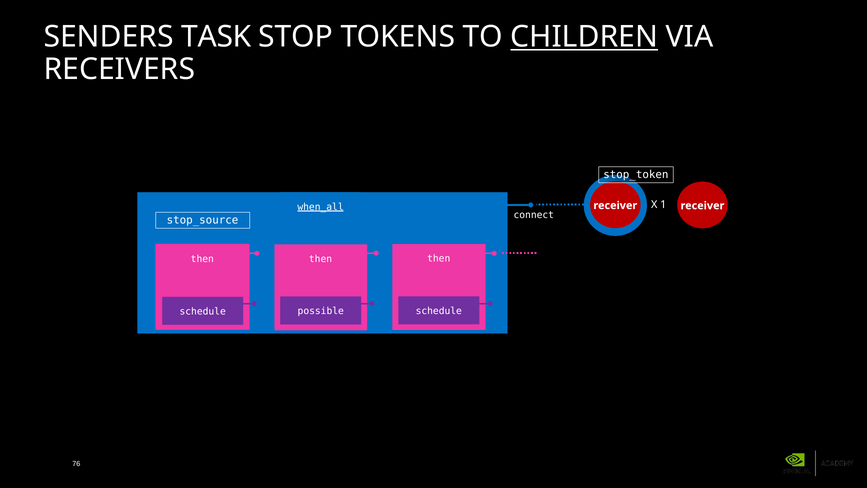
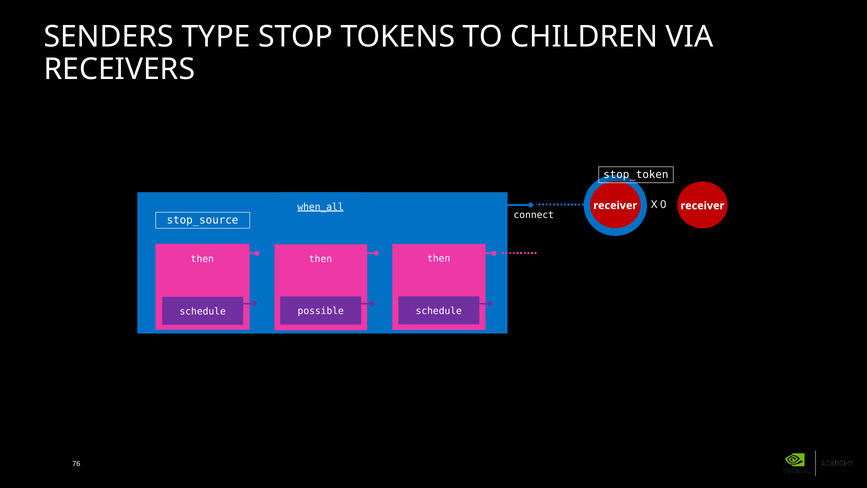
TASK: TASK -> TYPE (216, 37)
CHILDREN underline: present -> none (584, 37)
1: 1 -> 0 (663, 205)
